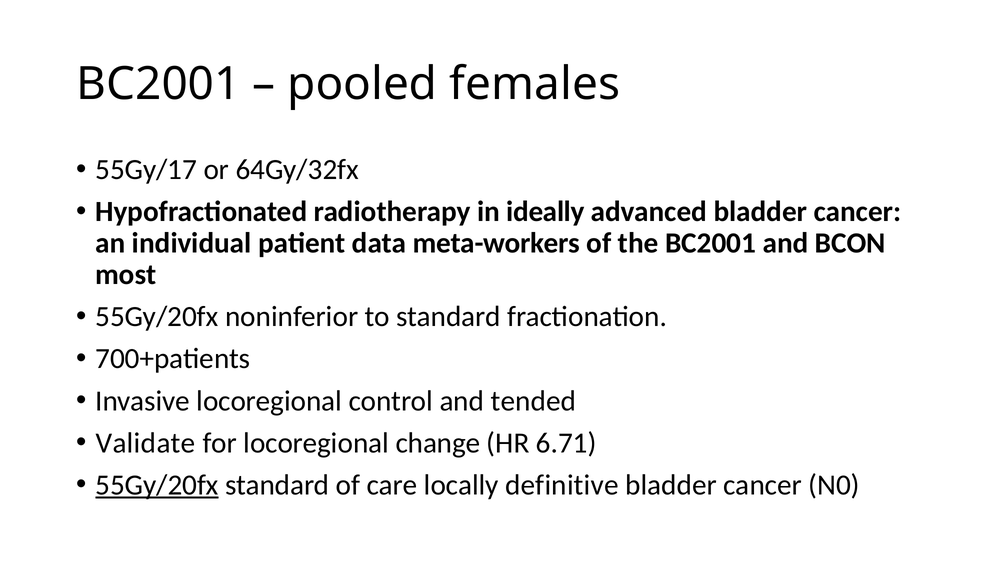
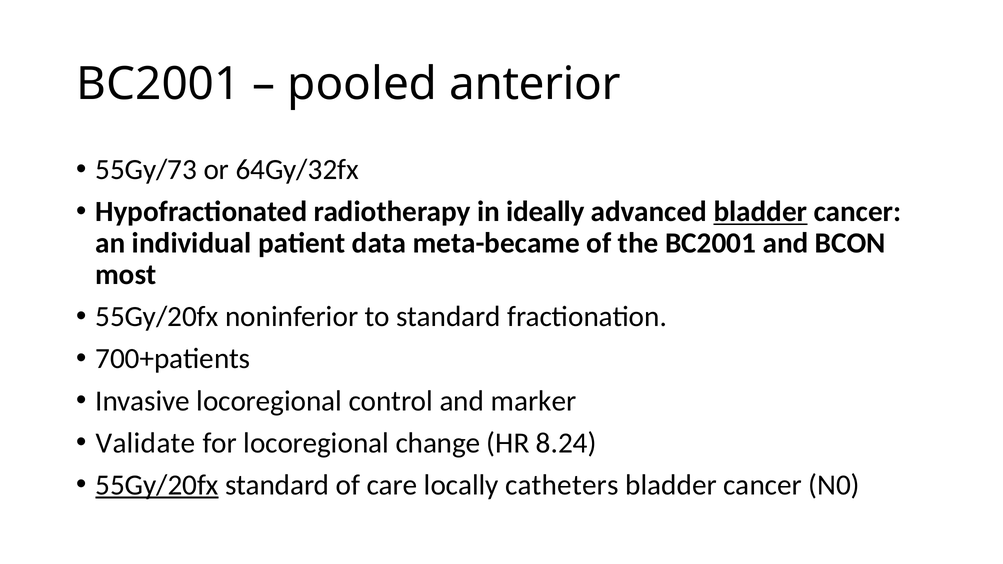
females: females -> anterior (535, 84)
55Gy/17: 55Gy/17 -> 55Gy/73 (146, 170)
bladder underline: none -> present (760, 212)
meta-workers: meta-workers -> meta-became (496, 243)
tended: tended -> marker (534, 401)
6.71: 6.71 -> 8.24 (566, 443)
definitive: definitive -> catheters (562, 485)
